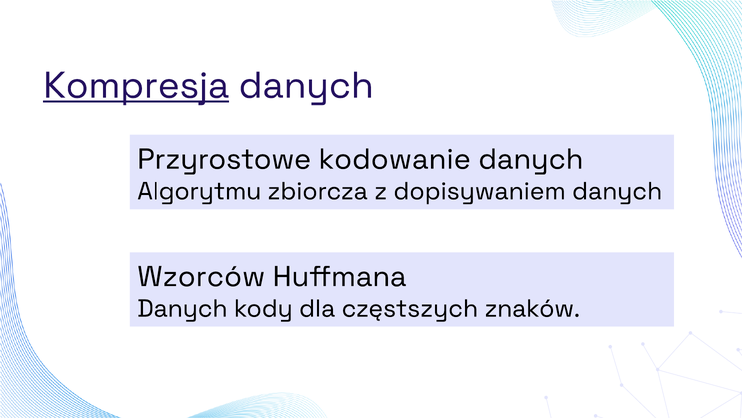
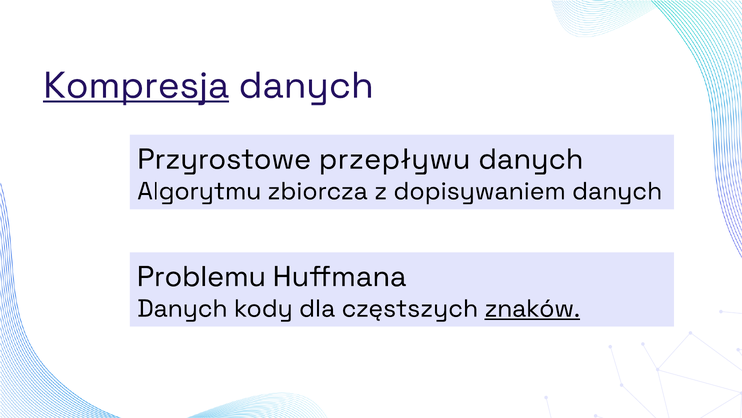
kodowanie: kodowanie -> przepływu (395, 159)
Wzorców: Wzorców -> Problemu (201, 276)
znaków underline: none -> present (532, 308)
